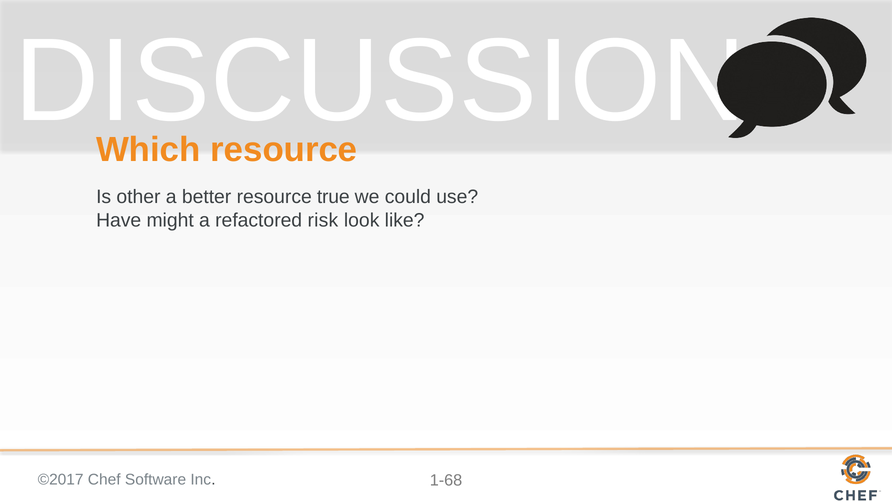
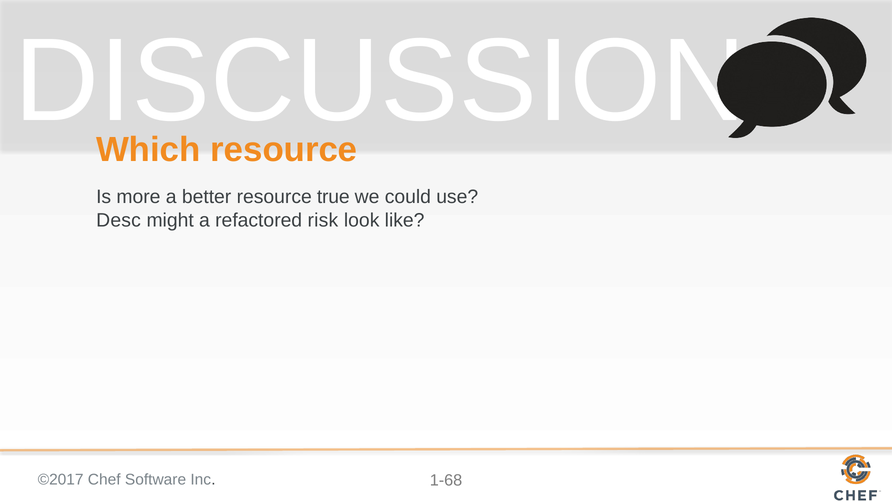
other: other -> more (138, 197)
Have: Have -> Desc (119, 220)
